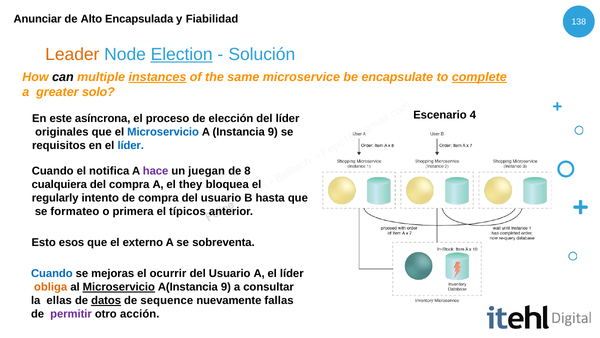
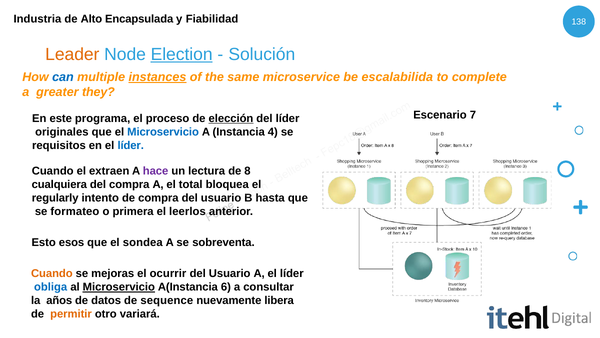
Anunciar: Anunciar -> Industria (37, 19)
can colour: black -> blue (63, 77)
encapsulate: encapsulate -> escalabilida (397, 77)
complete underline: present -> none (479, 77)
solo: solo -> they (98, 92)
4: 4 -> 7 (473, 115)
asíncrona: asíncrona -> programa (103, 118)
elección underline: none -> present (231, 118)
Instancia 9: 9 -> 4 (273, 132)
notifica: notifica -> extraen (109, 171)
juegan: juegan -> lectura (207, 171)
they: they -> total (191, 184)
típicos: típicos -> leerlos (187, 211)
externo: externo -> sondea (143, 242)
Cuando colour: blue -> orange (52, 273)
obliga colour: orange -> blue (51, 287)
A(Instancia 9: 9 -> 6 (226, 287)
ellas: ellas -> años (59, 300)
datos underline: present -> none (106, 300)
fallas: fallas -> libera (279, 300)
permitir colour: purple -> orange (71, 314)
acción: acción -> variará (140, 314)
